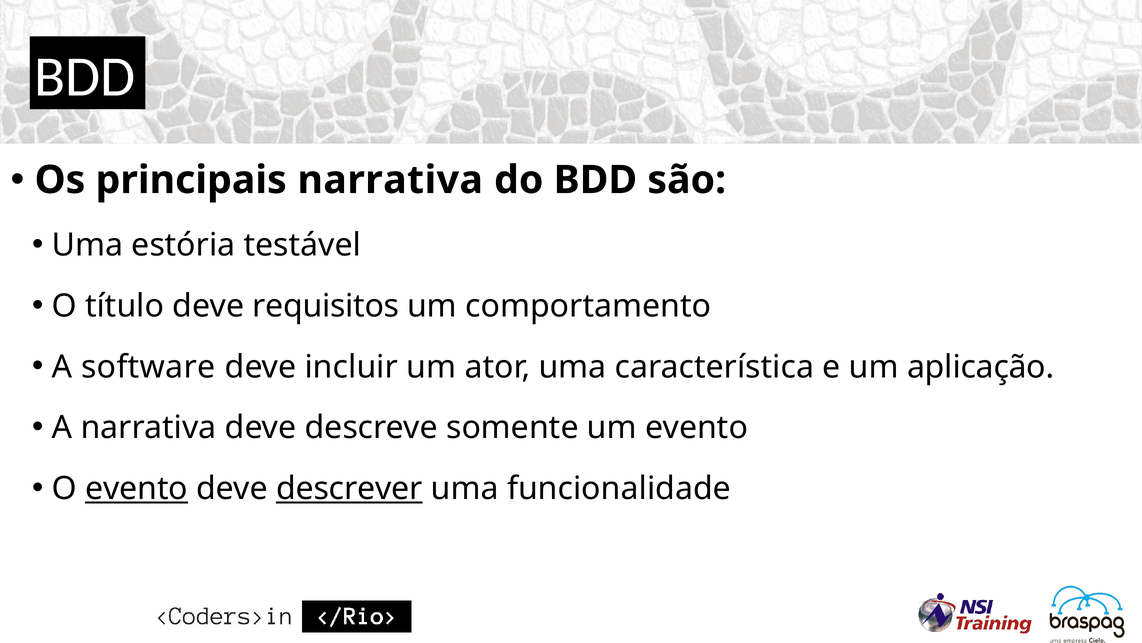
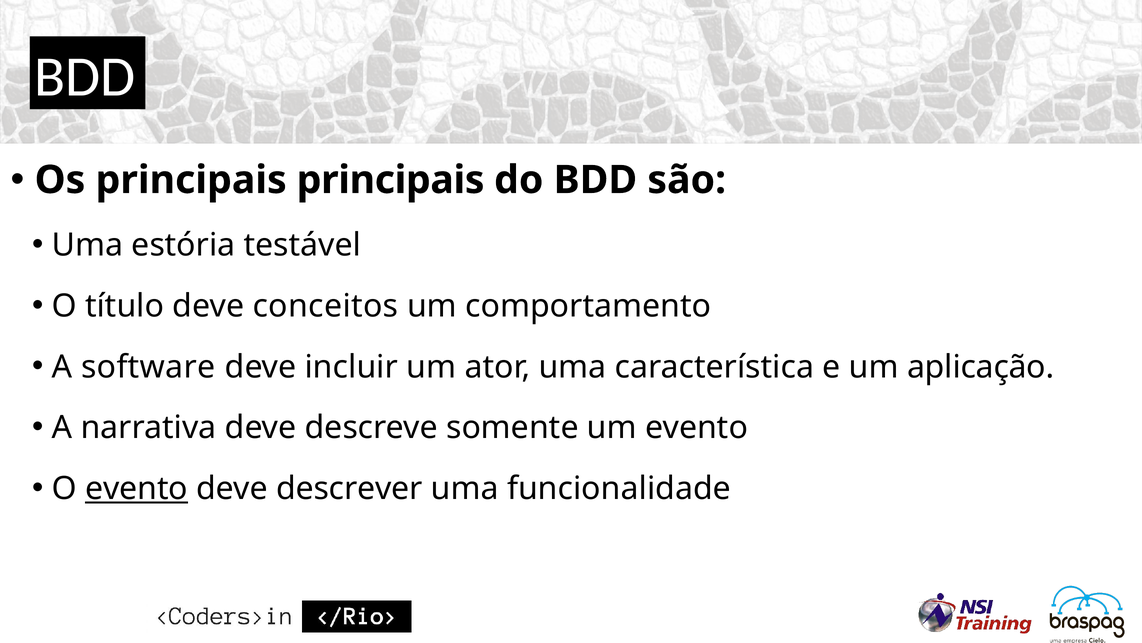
principais narrativa: narrativa -> principais (391, 180)
requisitos: requisitos -> conceitos (325, 306)
descrever underline: present -> none (349, 488)
